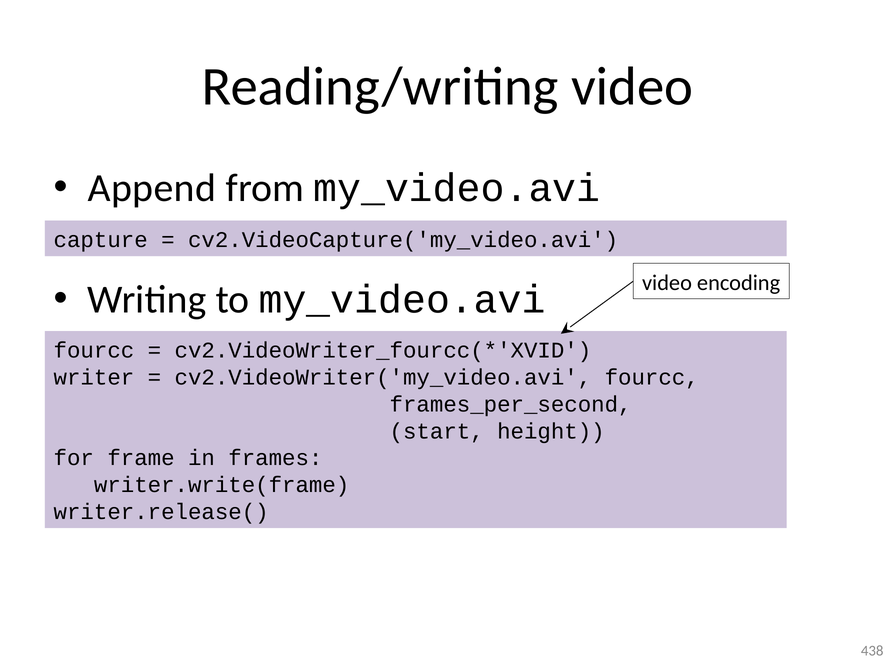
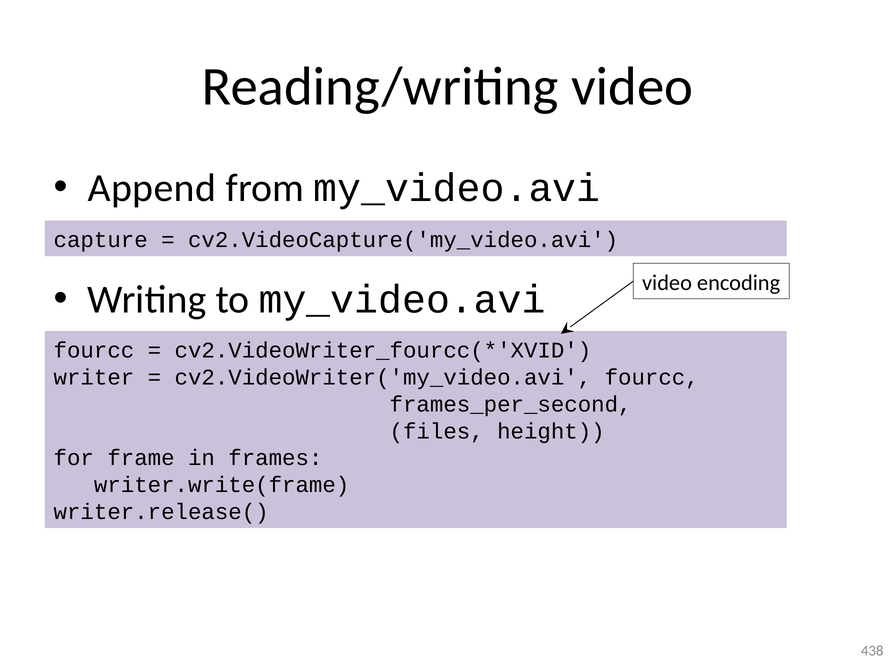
start: start -> files (437, 431)
